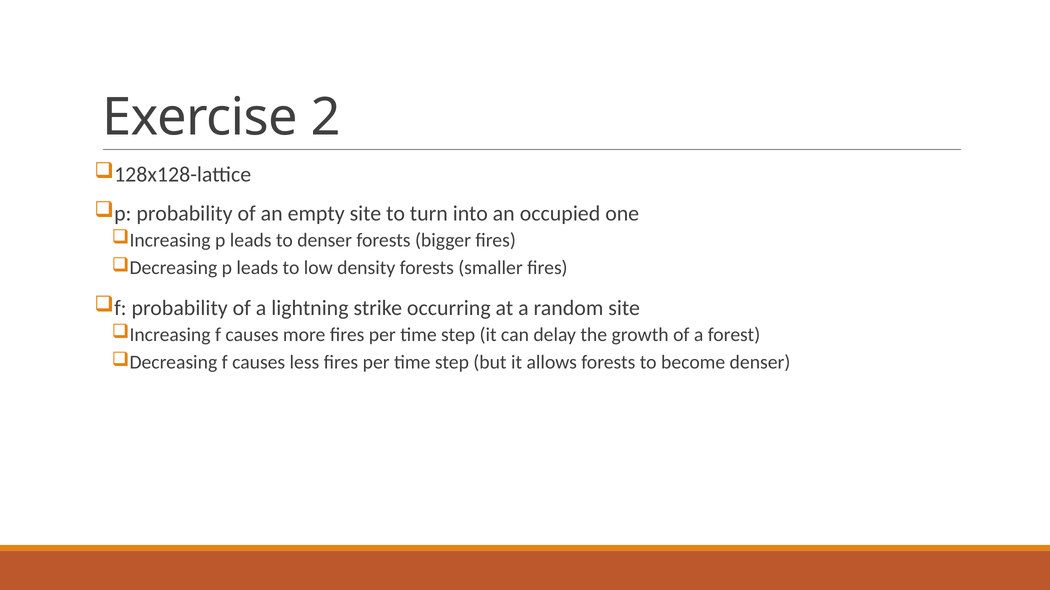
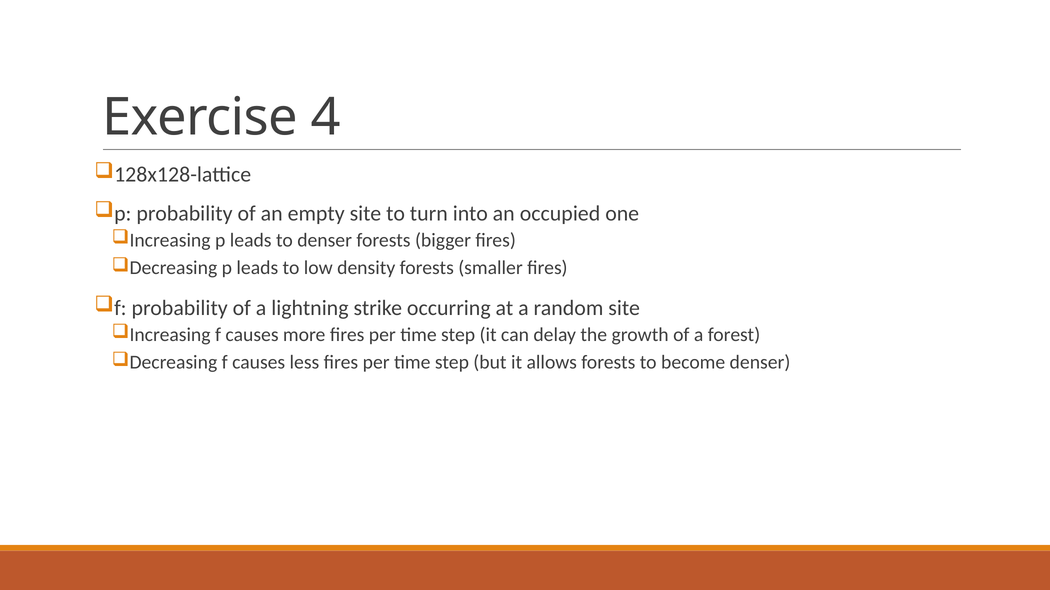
2: 2 -> 4 (326, 118)
